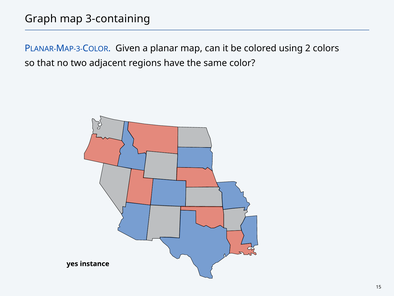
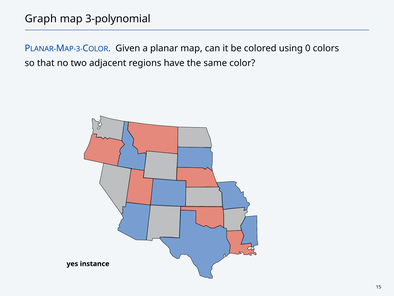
3-containing: 3-containing -> 3-polynomial (118, 19)
2: 2 -> 0 (308, 48)
